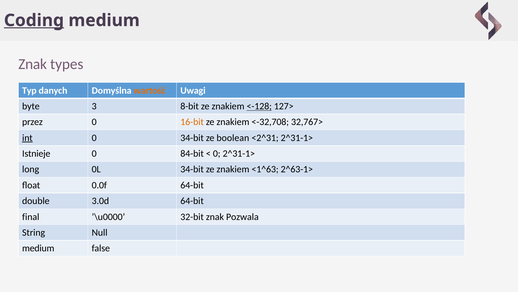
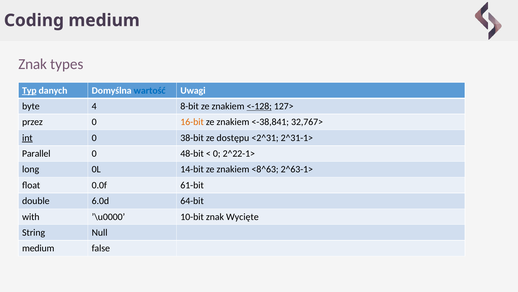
Coding underline: present -> none (34, 20)
Typ underline: none -> present (29, 90)
wartość colour: orange -> blue (150, 90)
3: 3 -> 4 (94, 106)
<-32,708: <-32,708 -> <-38,841 (270, 122)
0 34-bit: 34-bit -> 38-bit (192, 138)
boolean: boolean -> dostępu (233, 138)
Istnieje: Istnieje -> Parallel (36, 153)
84-bit: 84-bit -> 48-bit (192, 153)
0 2^31-1>: 2^31-1> -> 2^22-1> (239, 153)
0L 34-bit: 34-bit -> 14-bit (192, 169)
<1^63: <1^63 -> <8^63 (265, 169)
0.0f 64-bit: 64-bit -> 61-bit (192, 185)
3.0d: 3.0d -> 6.0d (100, 201)
final: final -> with (31, 216)
32-bit: 32-bit -> 10-bit (192, 216)
Pozwala: Pozwala -> Wycięte (242, 216)
